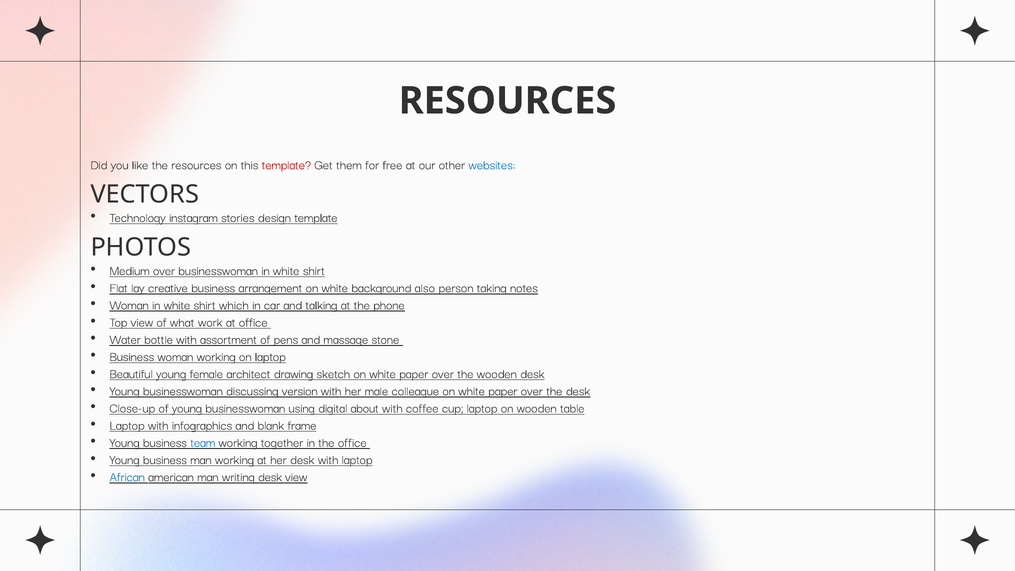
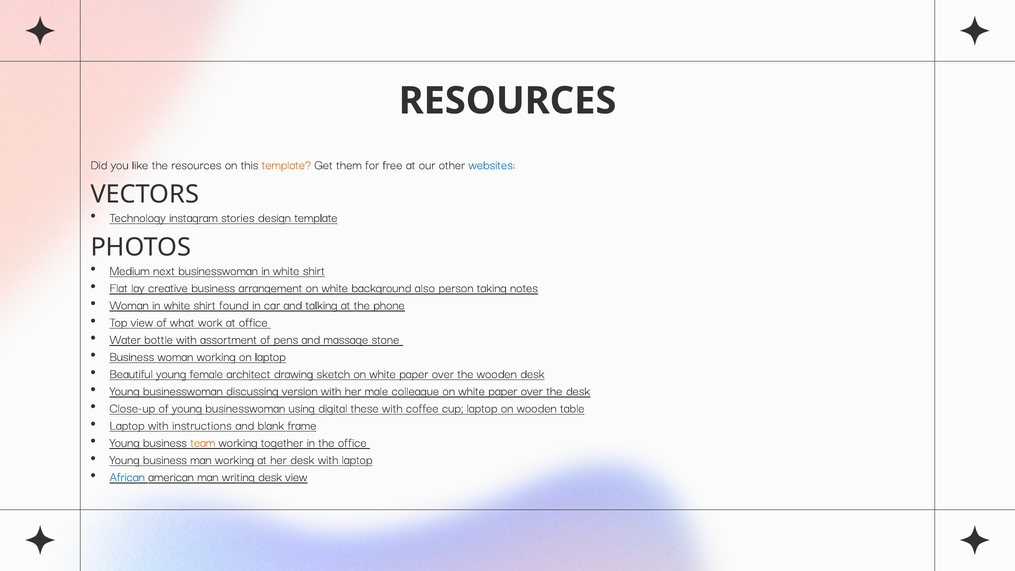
template colour: red -> orange (286, 165)
Medium over: over -> next (164, 270)
which: which -> found (234, 305)
about: about -> these (365, 408)
infographics: infographics -> instructions (202, 425)
team colour: blue -> orange (203, 442)
